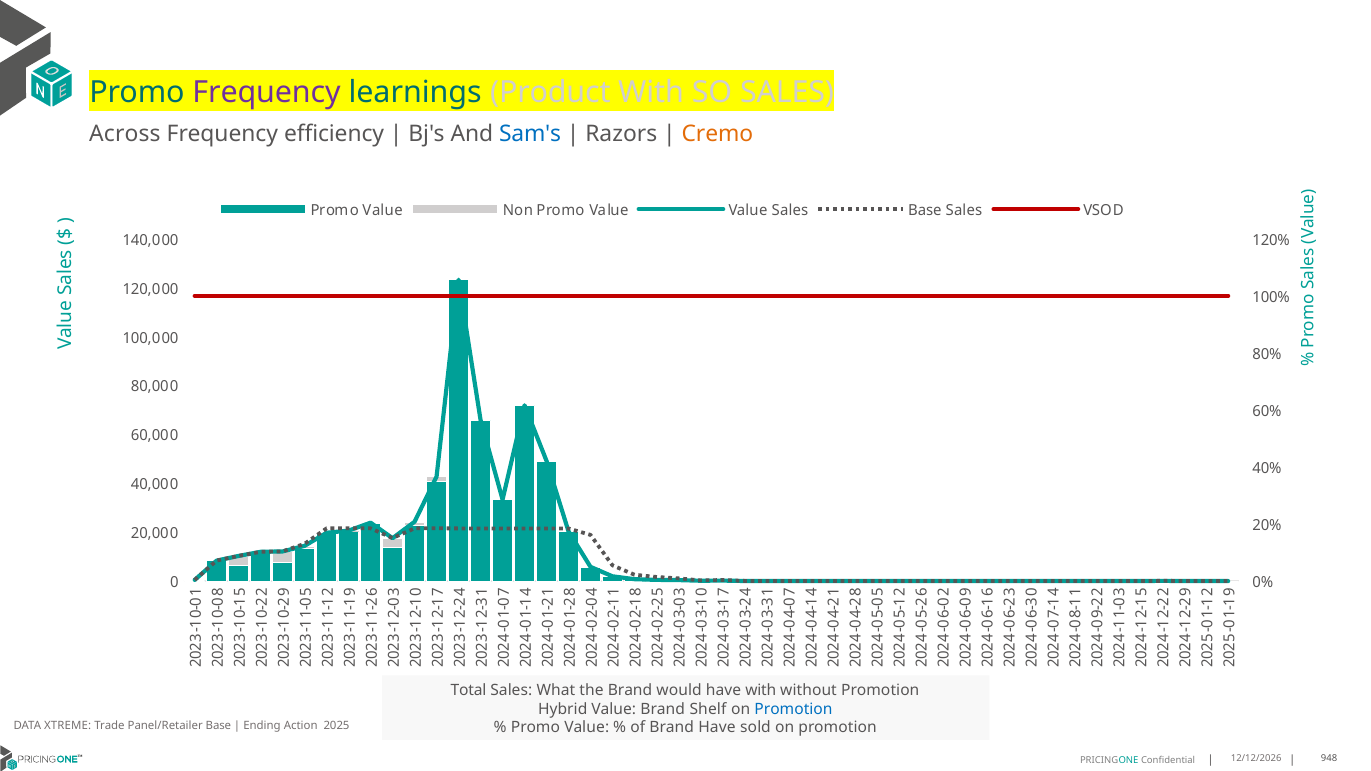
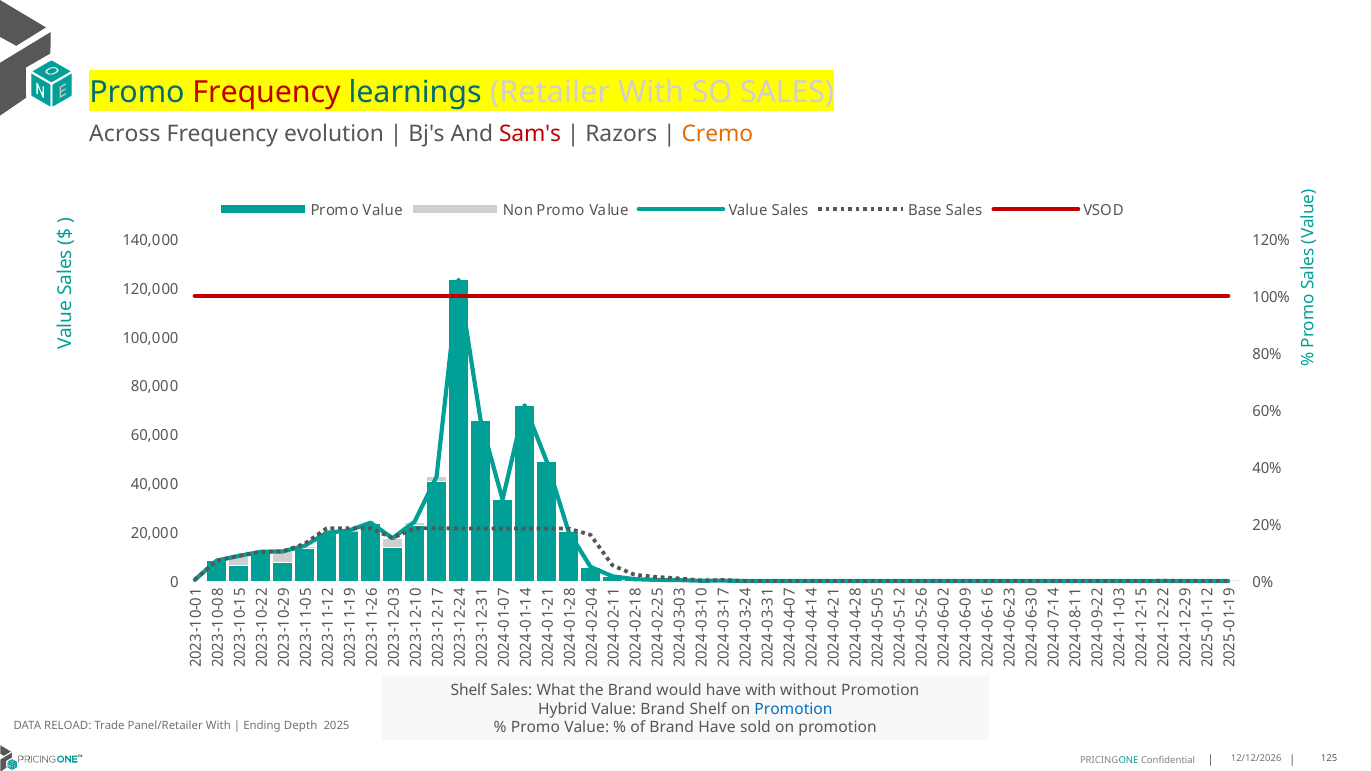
Frequency colour: purple -> red (267, 92)
Product: Product -> Retailer (550, 92)
efficiency: efficiency -> evolution (334, 134)
Sam's colour: blue -> red (530, 134)
Total: Total -> Shelf (469, 690)
XTREME: XTREME -> RELOAD (68, 726)
Panel/Retailer Base: Base -> With (218, 726)
Action: Action -> Depth (301, 726)
948: 948 -> 125 (1329, 758)
